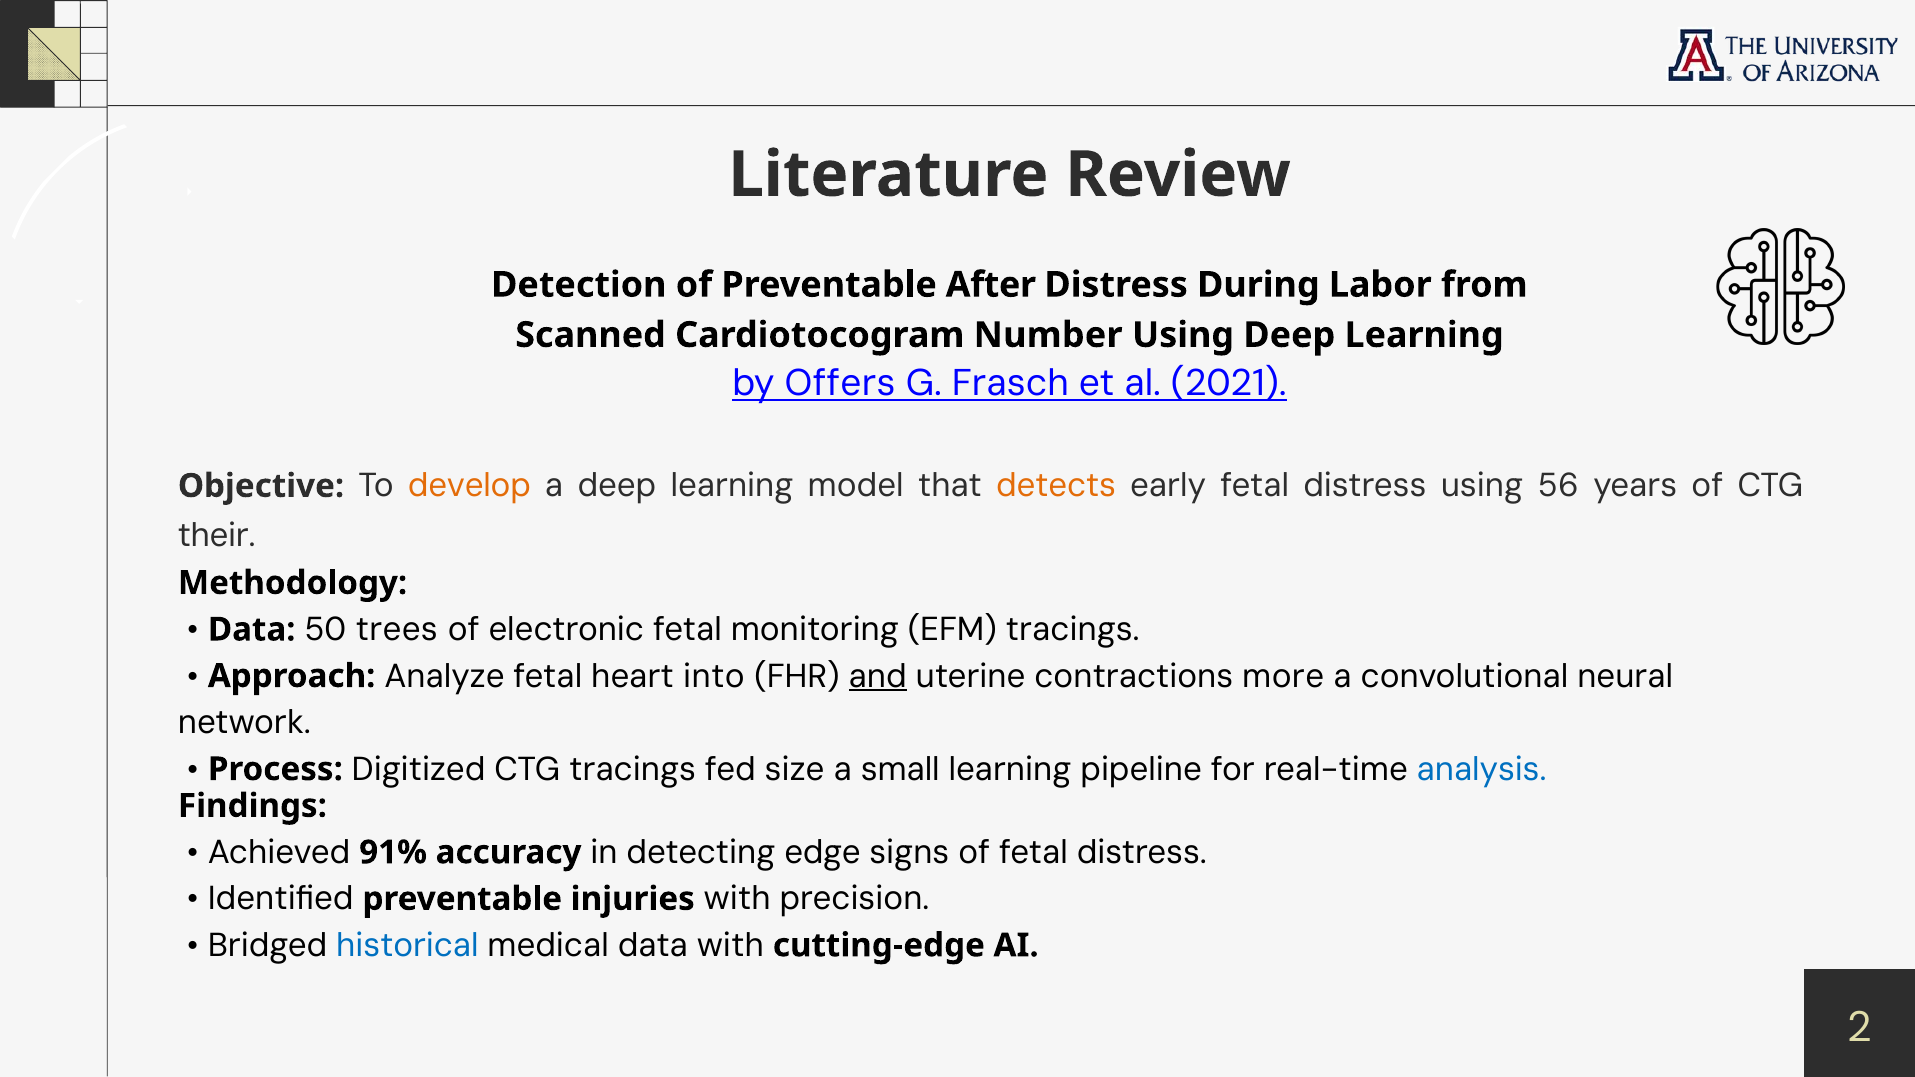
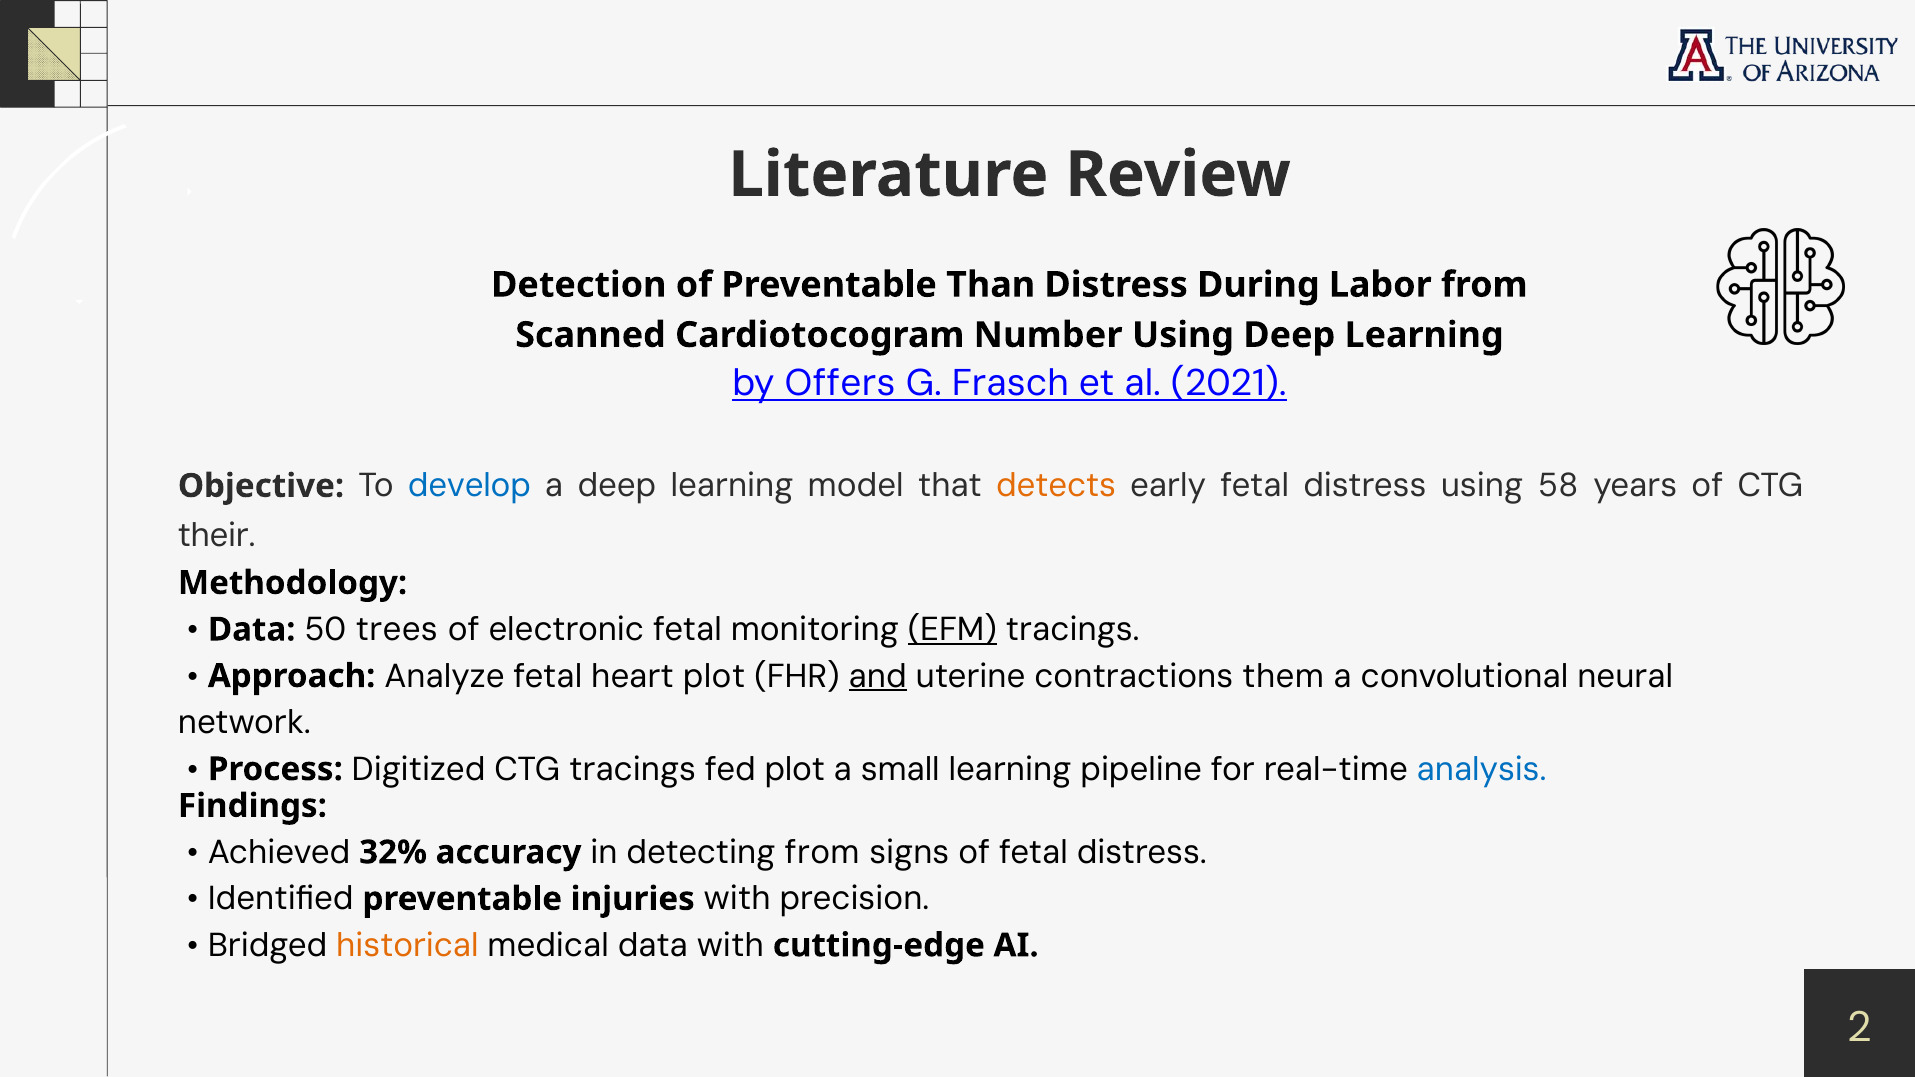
After: After -> Than (991, 285)
develop colour: orange -> blue (470, 486)
56: 56 -> 58 (1558, 486)
EFM underline: none -> present (952, 630)
heart into: into -> plot (714, 676)
more: more -> them (1283, 676)
fed size: size -> plot (795, 769)
91%: 91% -> 32% (393, 853)
detecting edge: edge -> from (822, 853)
historical colour: blue -> orange (407, 946)
